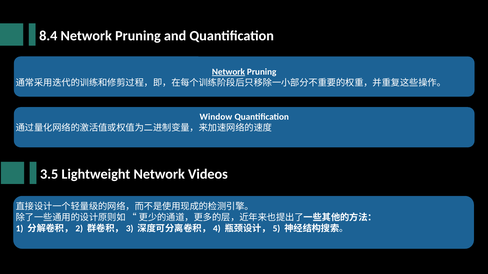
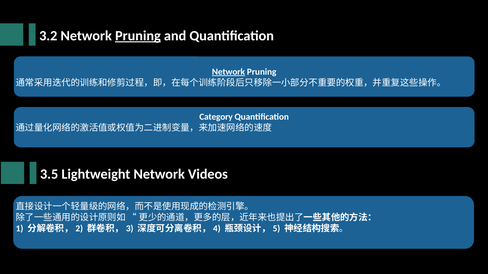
8.4: 8.4 -> 3.2 (48, 36)
Pruning underline: none -> present (138, 36)
Window: Window -> Category (216, 117)
